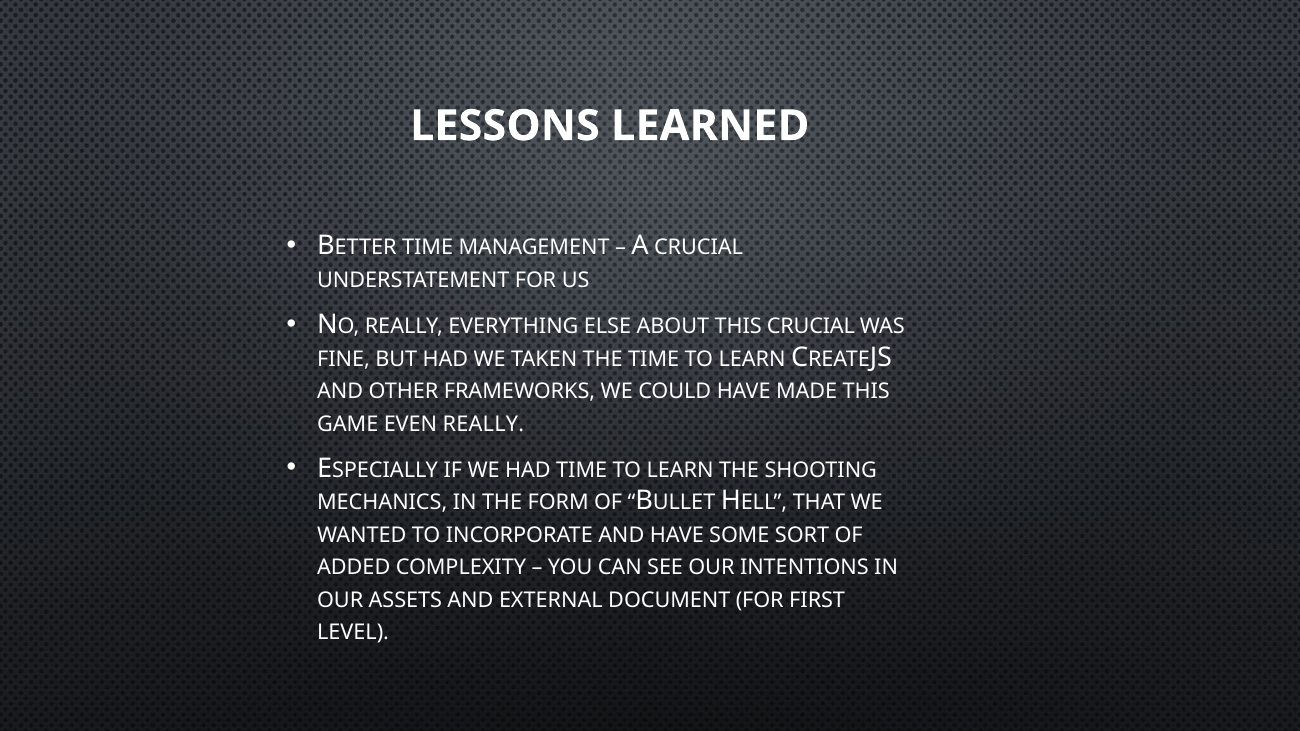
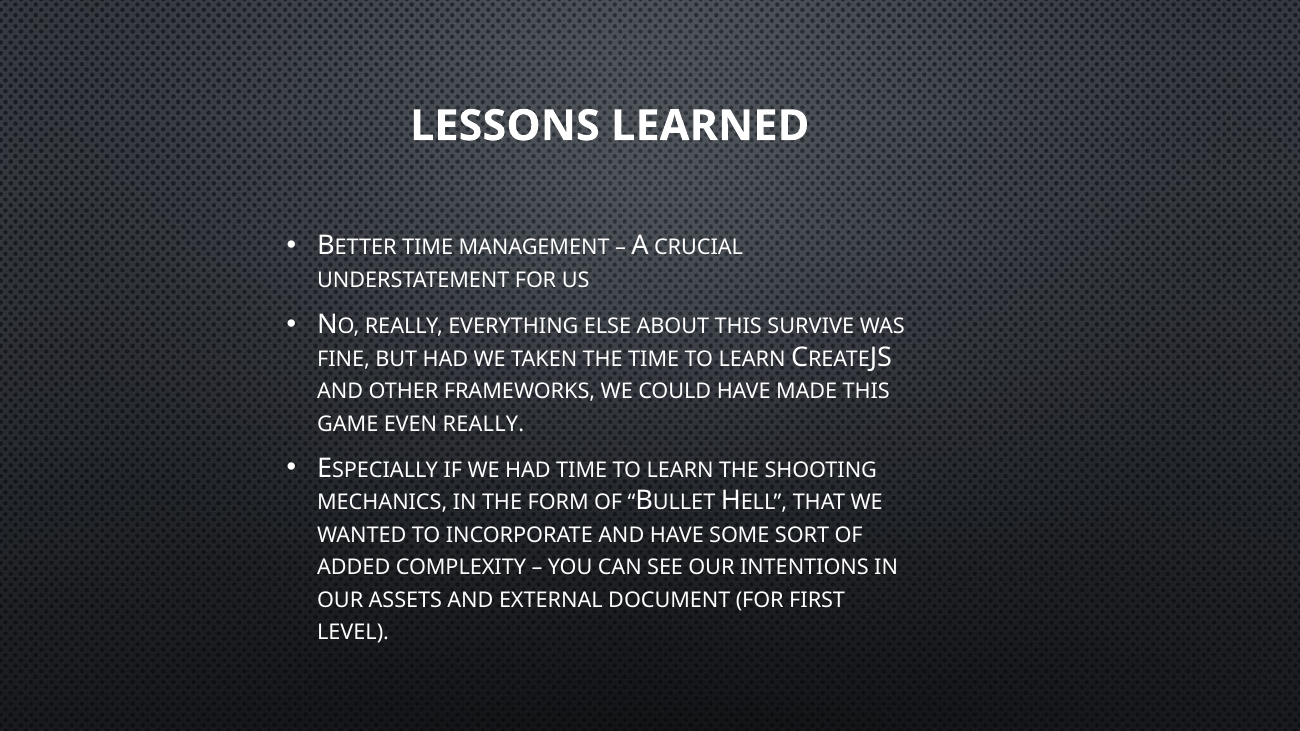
THIS CRUCIAL: CRUCIAL -> SURVIVE (811, 327)
